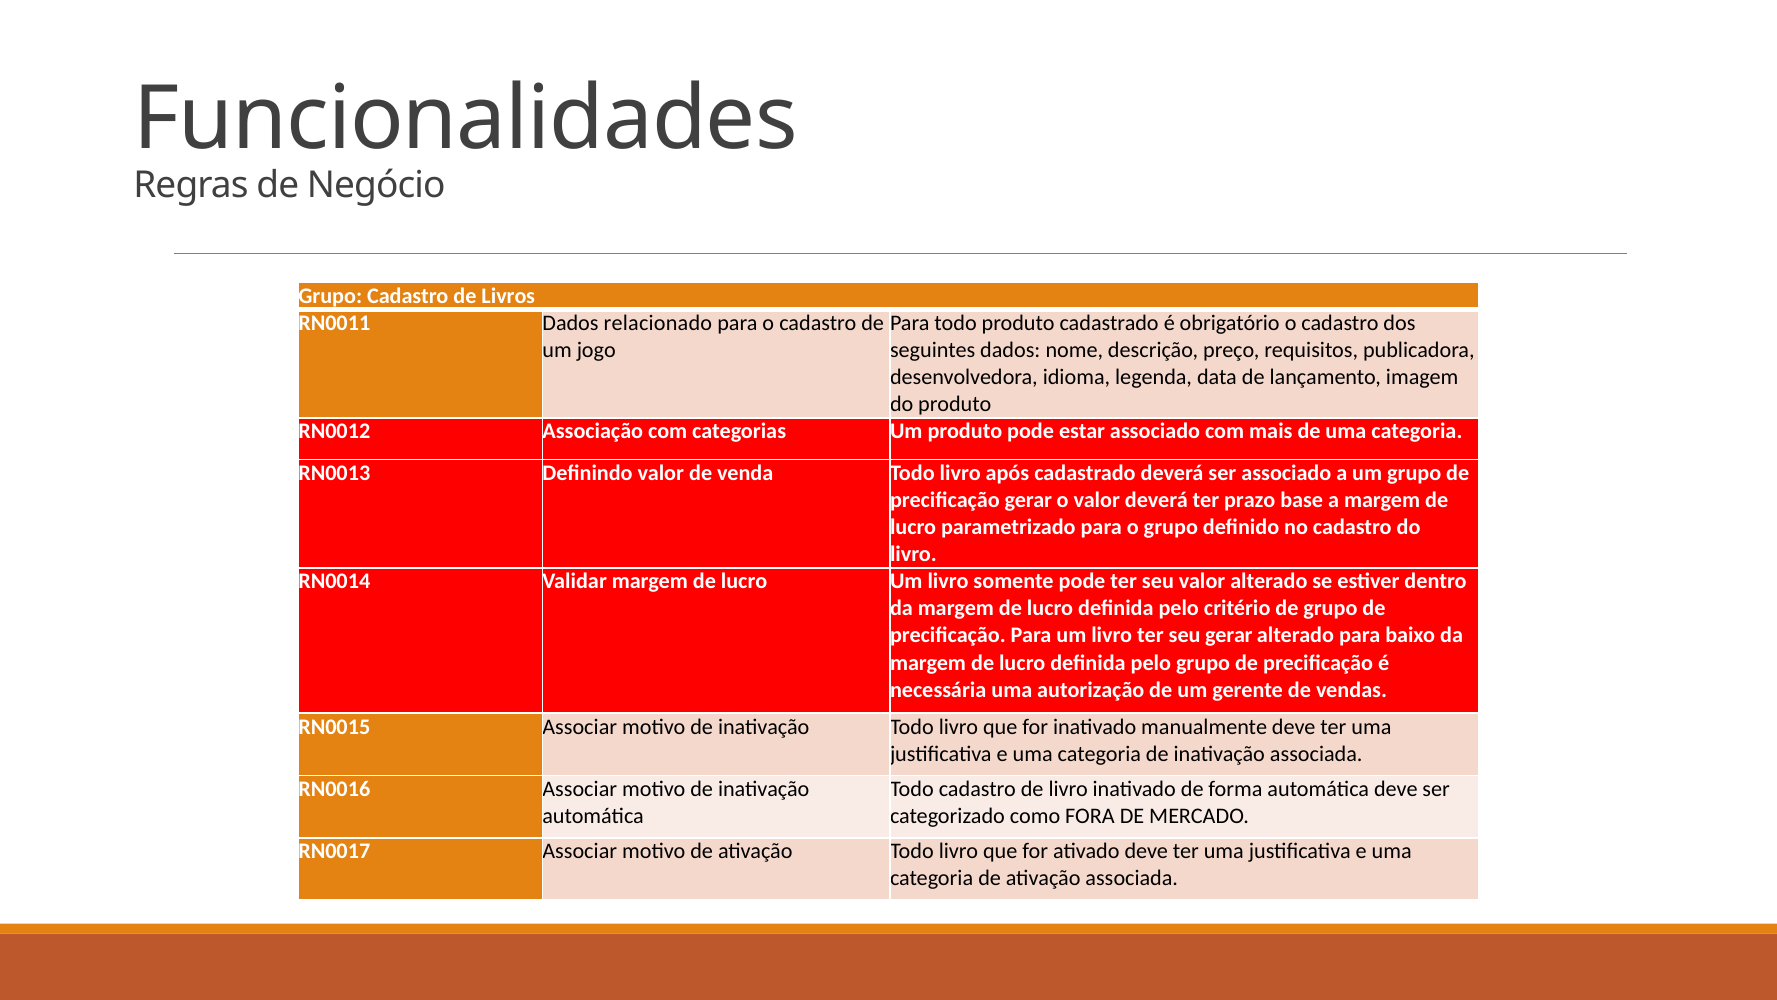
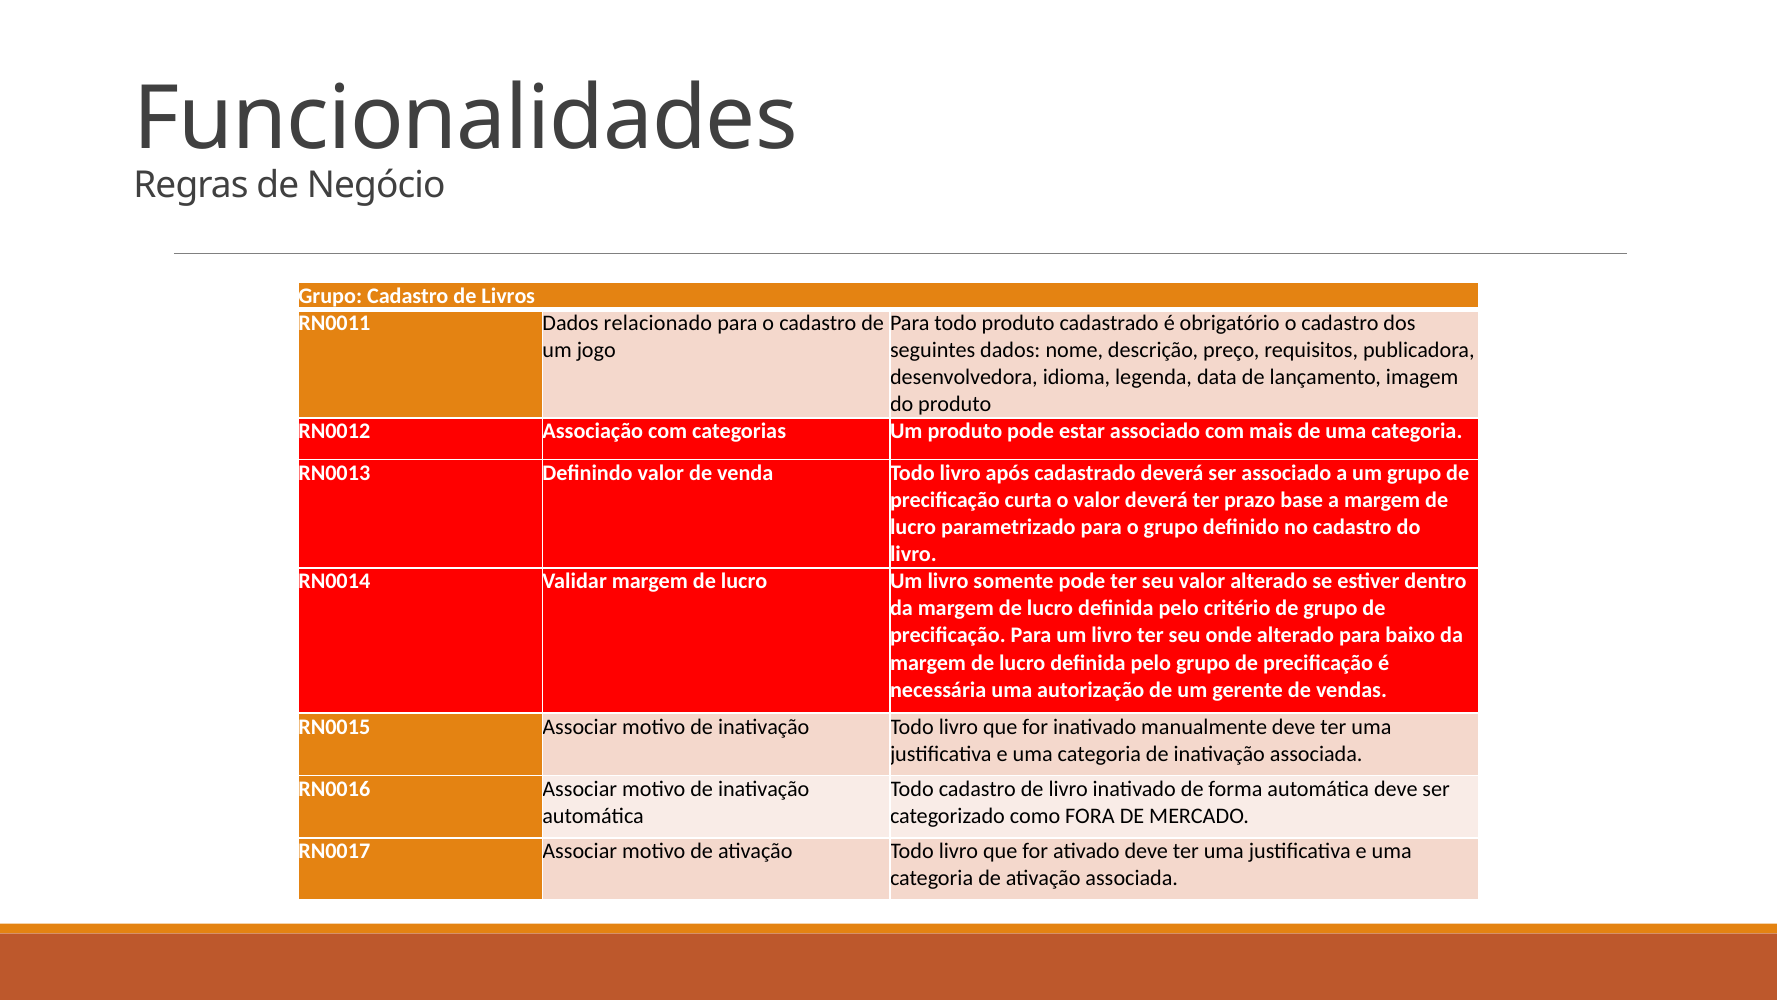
precificação gerar: gerar -> curta (1028, 500)
seu gerar: gerar -> onde (1229, 635)
